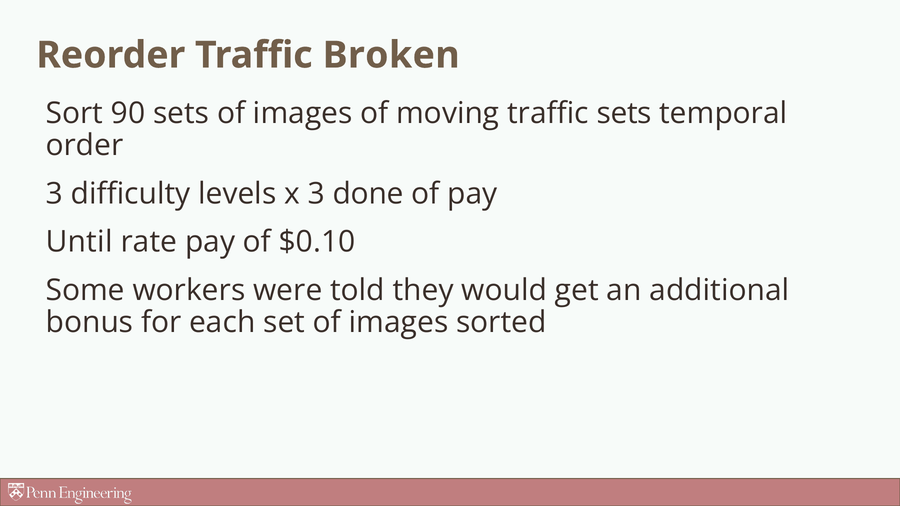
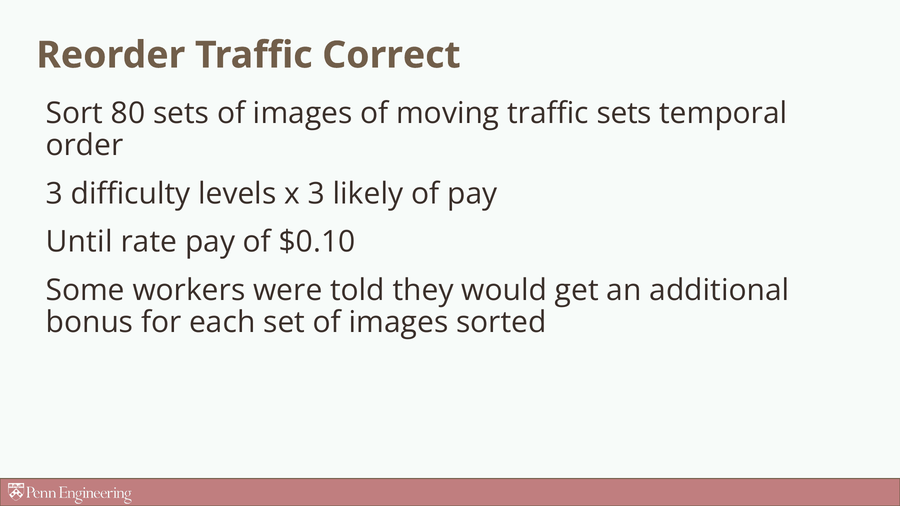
Broken: Broken -> Correct (391, 55)
90: 90 -> 80 (128, 113)
done: done -> likely (368, 194)
